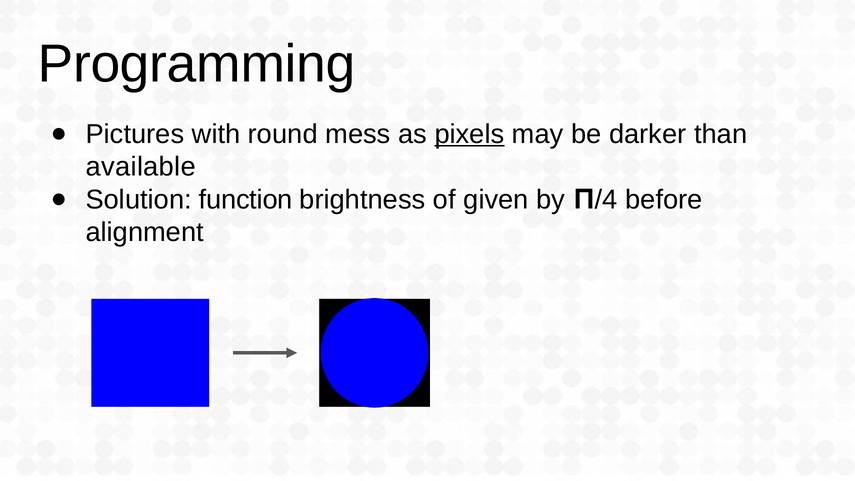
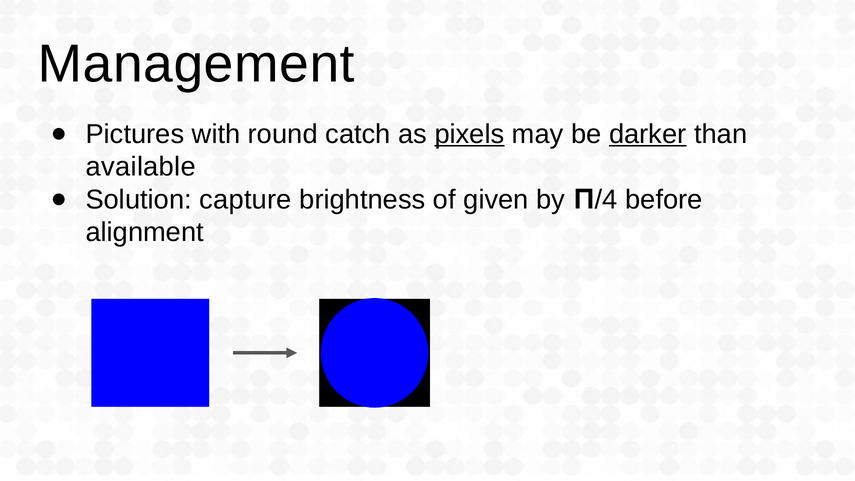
Programming: Programming -> Management (196, 64)
mess: mess -> catch (358, 134)
darker underline: none -> present (648, 134)
function: function -> capture (246, 200)
